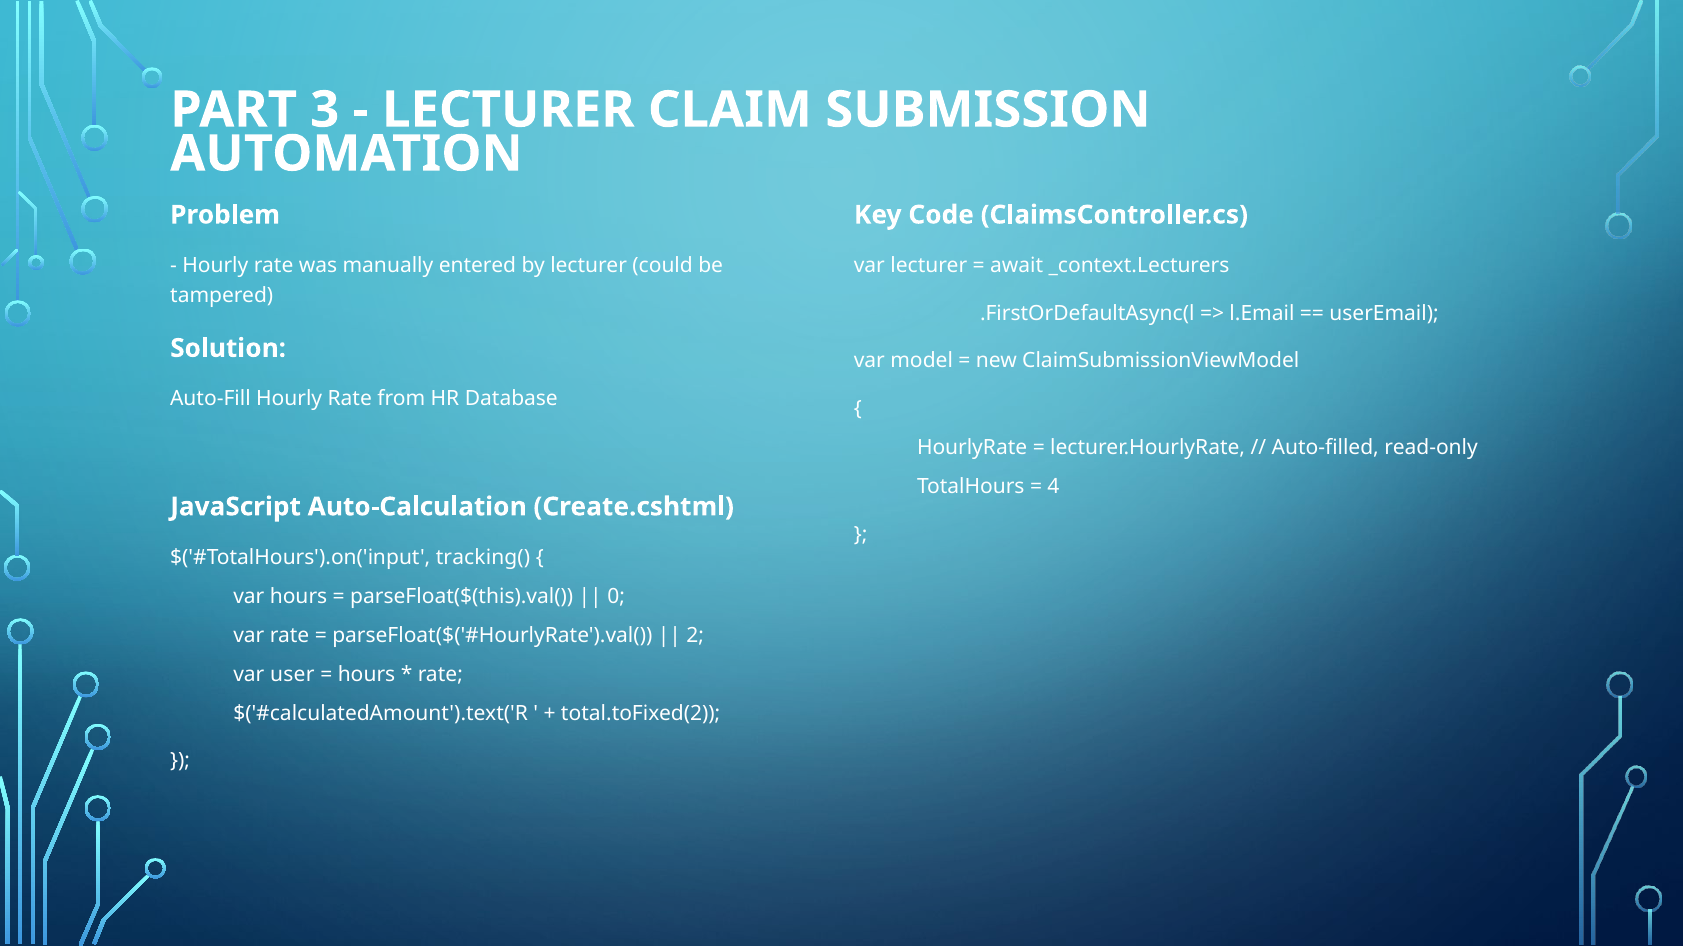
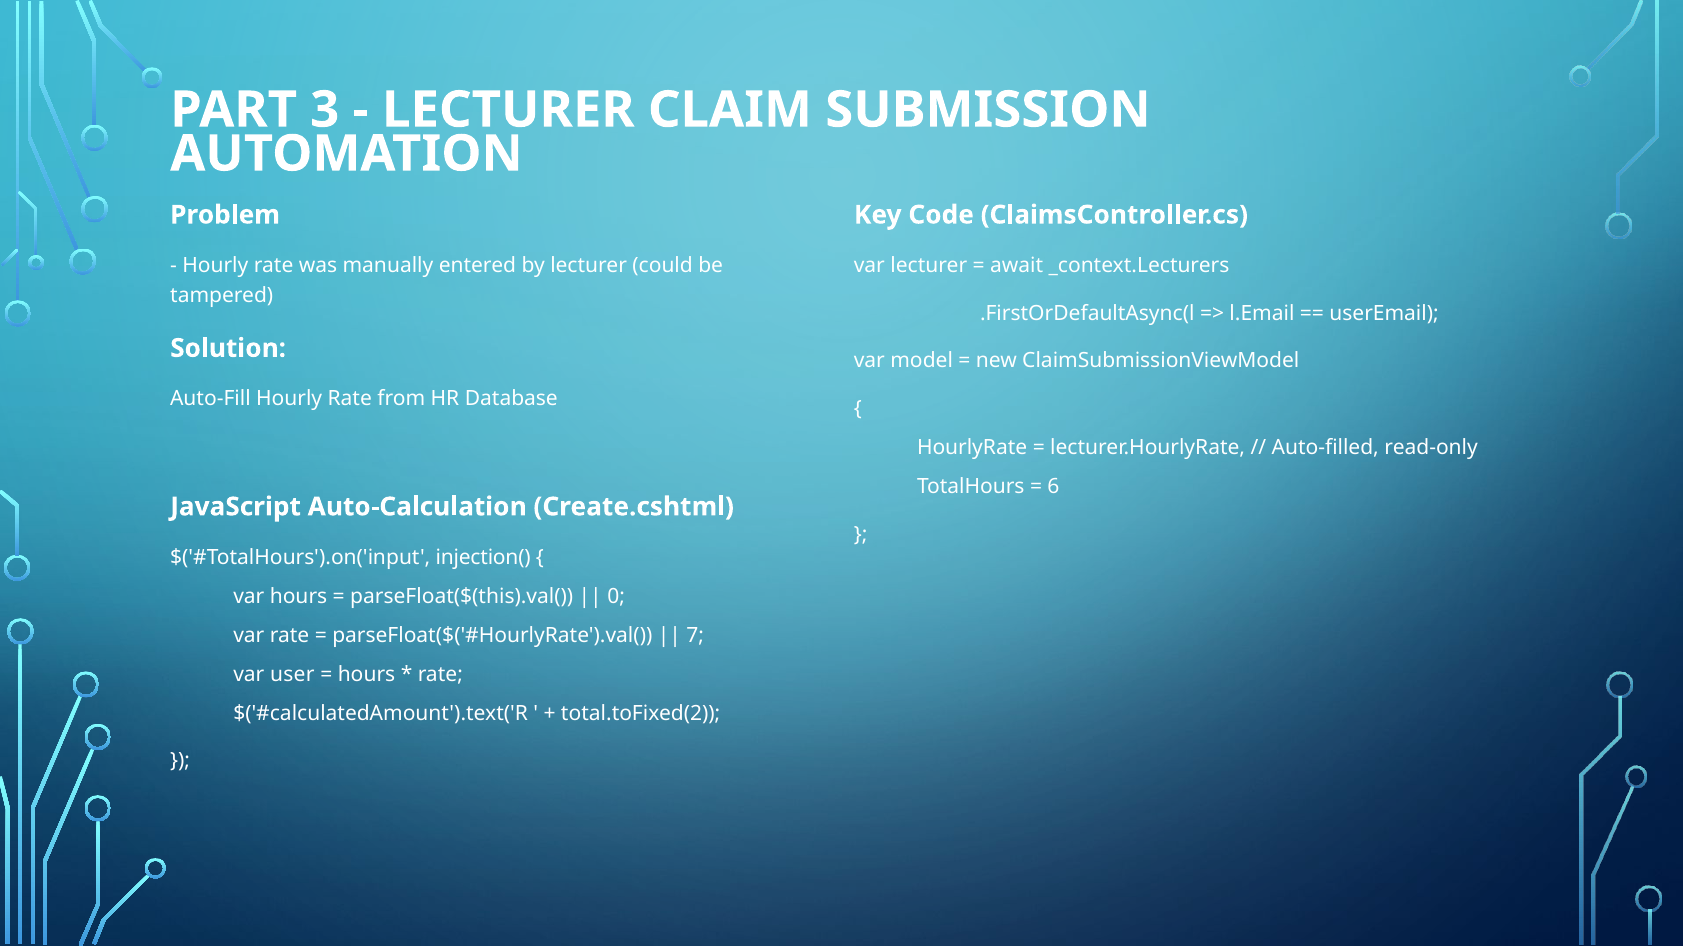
4: 4 -> 6 (1053, 487)
tracking(: tracking( -> injection( (483, 558)
2: 2 -> 7 (695, 636)
